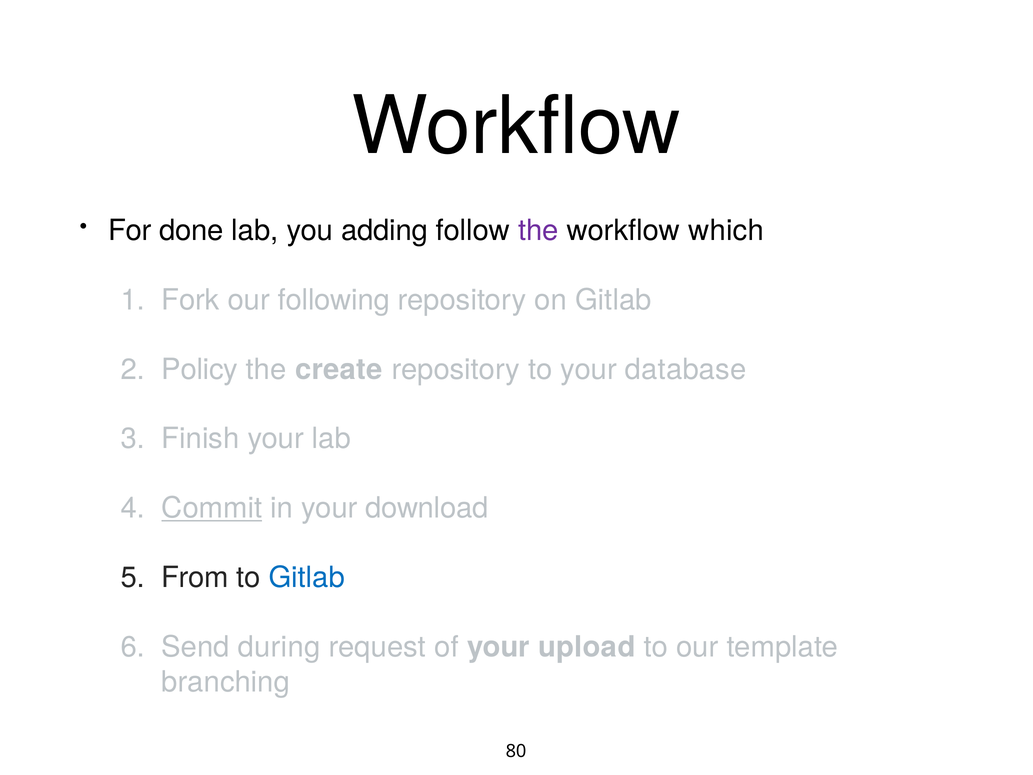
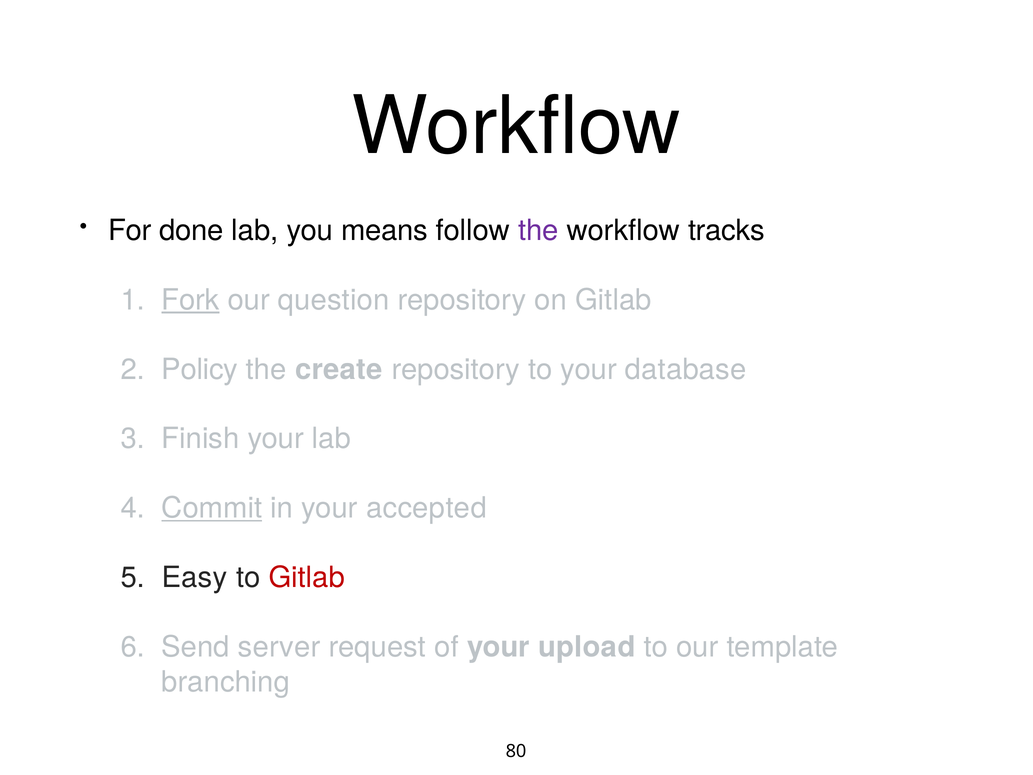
adding: adding -> means (385, 230)
which: which -> tracks (726, 230)
Fork underline: none -> present (191, 300)
following: following -> question (334, 300)
download: download -> accepted (426, 508)
From: From -> Easy (195, 577)
Gitlab colour: blue -> red (307, 577)
during: during -> server (279, 647)
